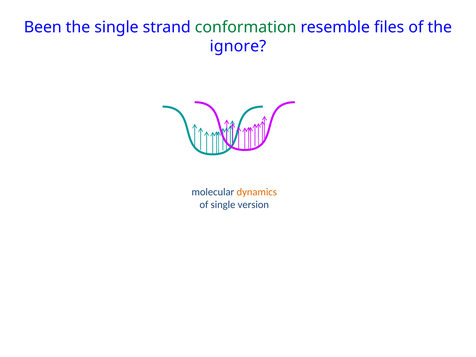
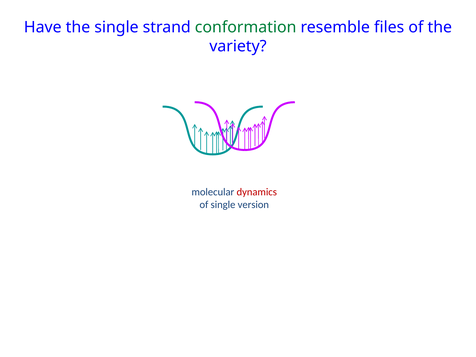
Been: Been -> Have (43, 27)
ignore: ignore -> variety (238, 46)
dynamics colour: orange -> red (257, 192)
